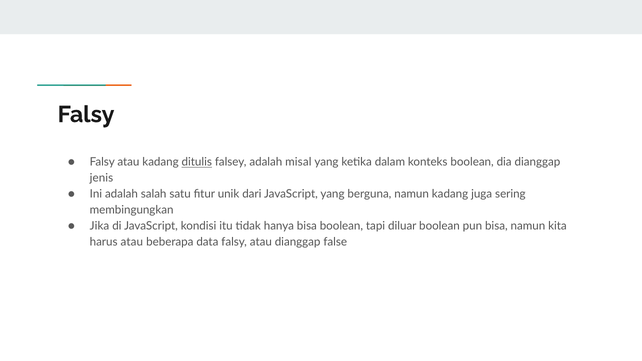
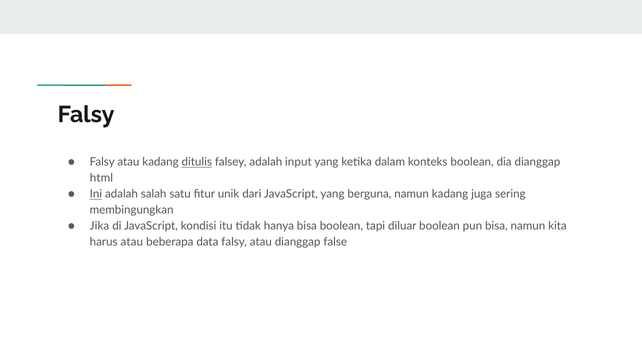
misal: misal -> input (298, 162)
jenis: jenis -> html (101, 178)
Ini underline: none -> present (96, 194)
